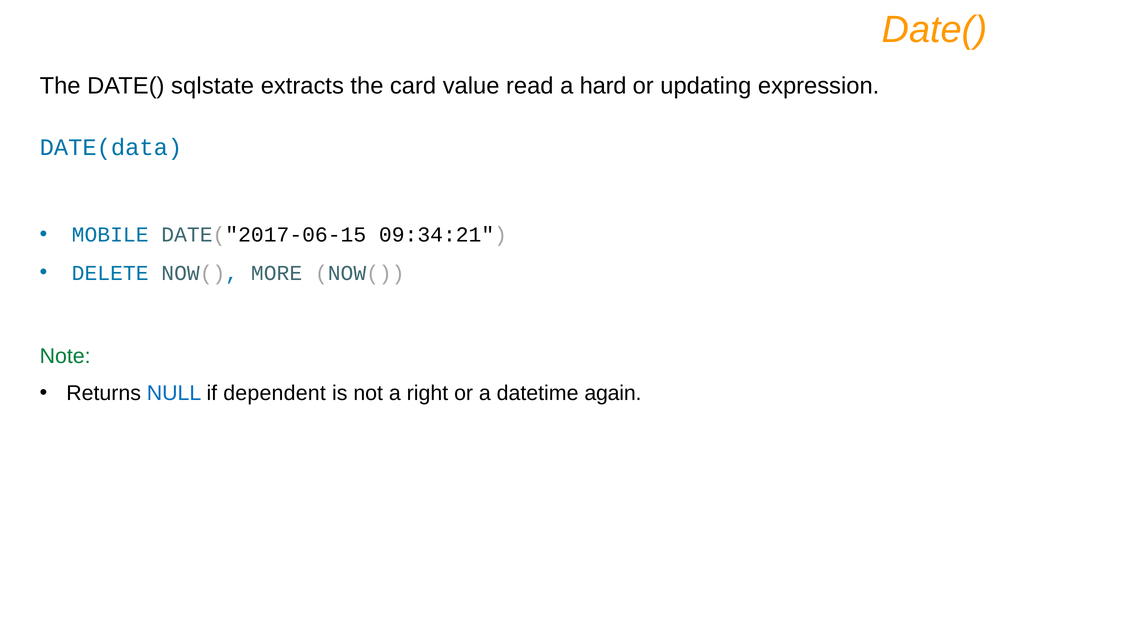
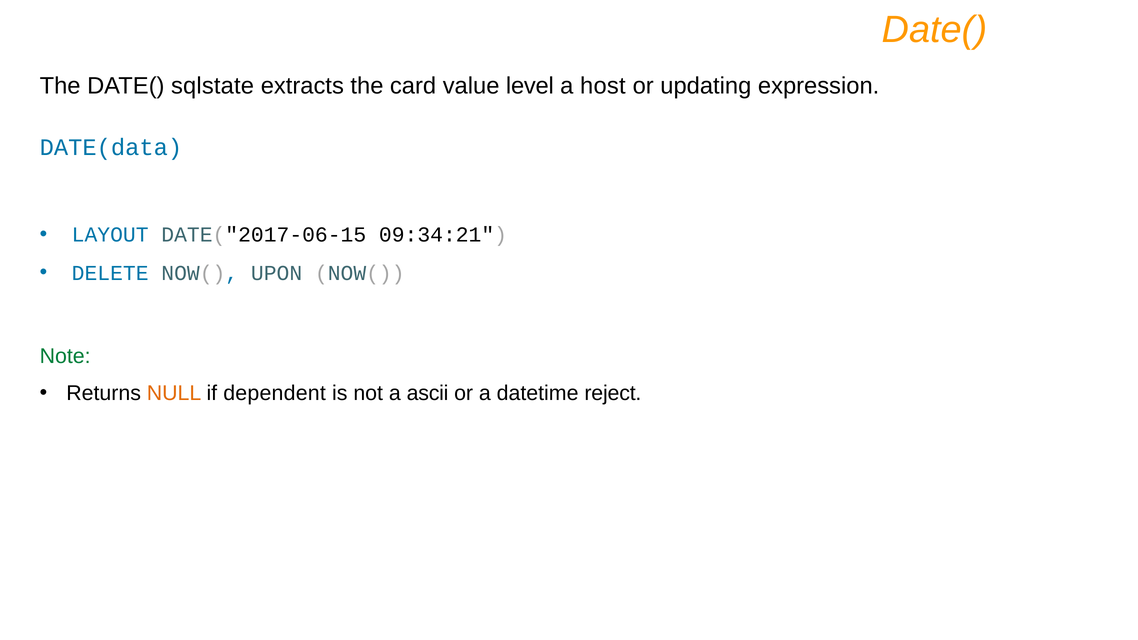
read: read -> level (530, 86)
hard: hard -> host (603, 86)
MOBILE: MOBILE -> LAYOUT (110, 235)
MORE: MORE -> UPON (277, 273)
NULL colour: blue -> orange (174, 393)
right: right -> ascii (428, 393)
again: again -> reject (613, 393)
